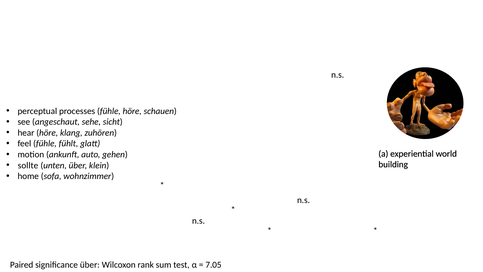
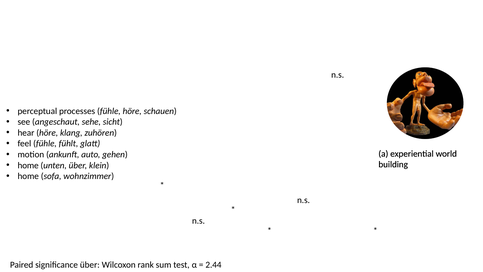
sollte: sollte -> home (28, 165)
7.05: 7.05 -> 2.44 (213, 264)
